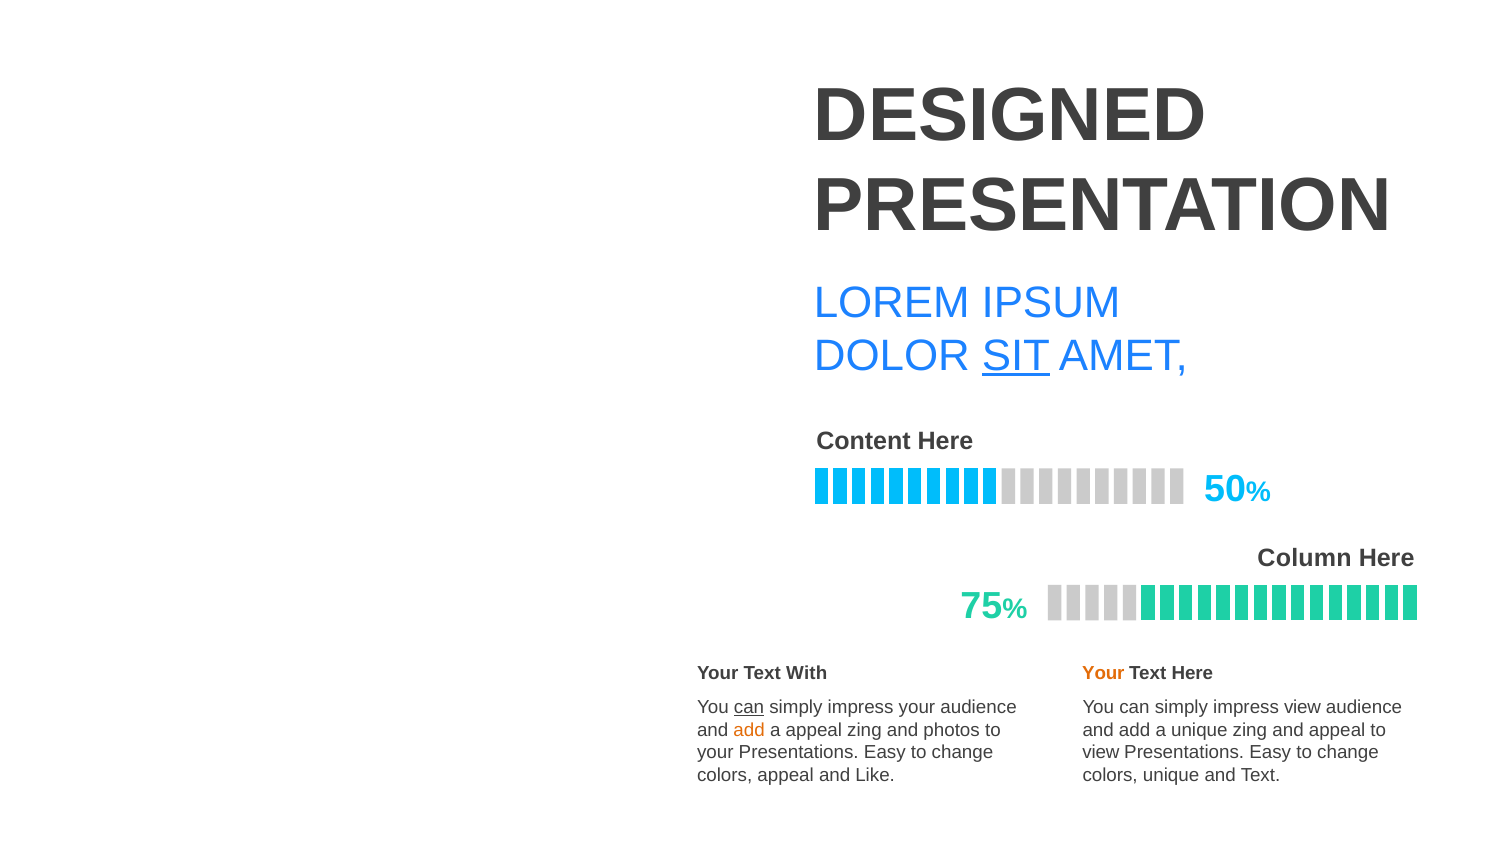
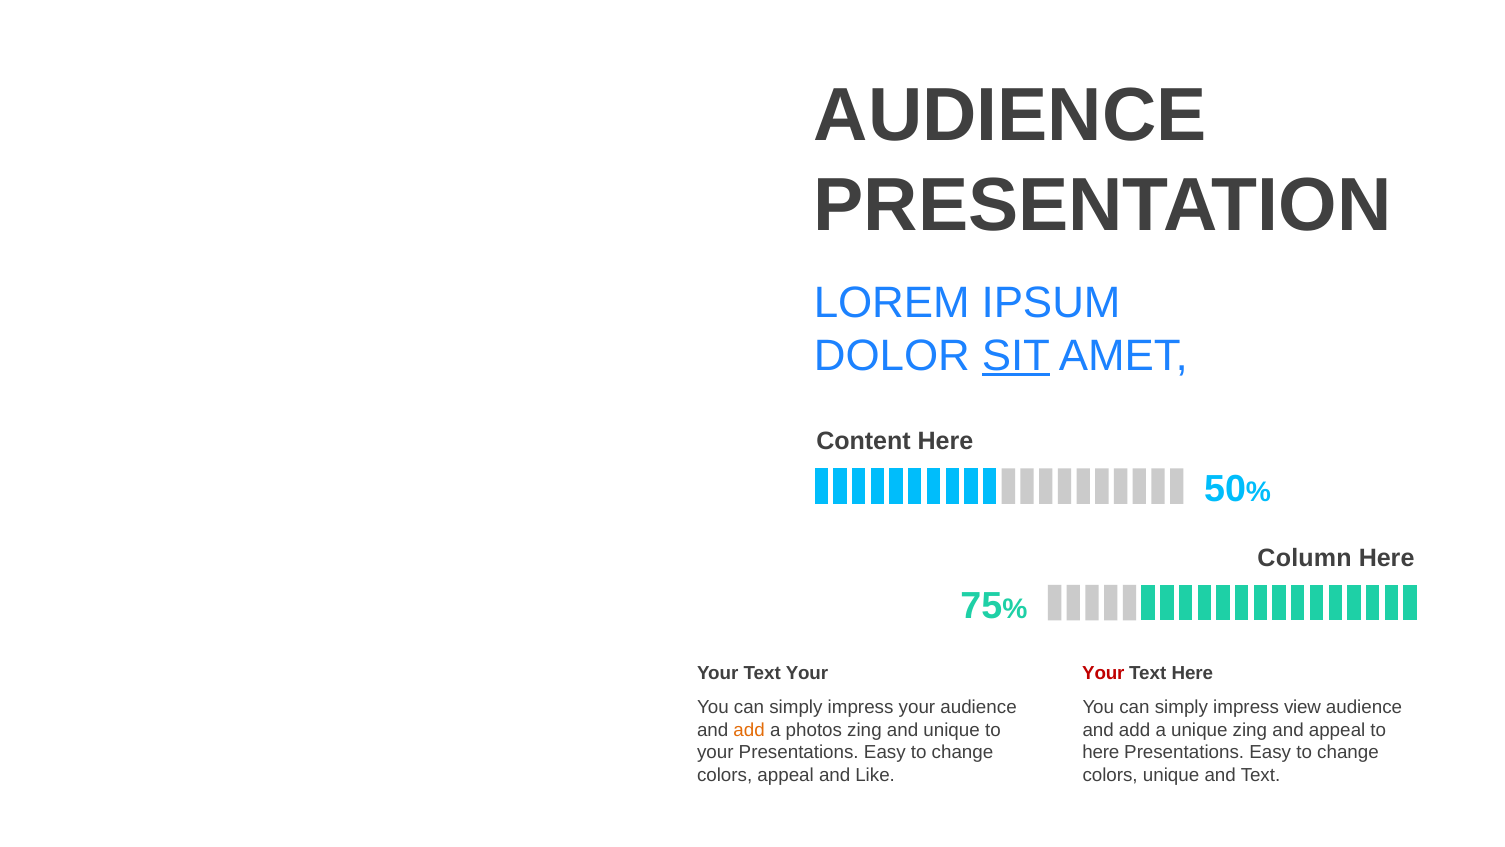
DESIGNED: DESIGNED -> AUDIENCE (1010, 116)
Your Text With: With -> Your (807, 673)
Your colour: orange -> red (1103, 673)
can underline: present -> none (749, 707)
a appeal: appeal -> photos (814, 730)
and photos: photos -> unique (952, 730)
view: view -> here (1101, 752)
